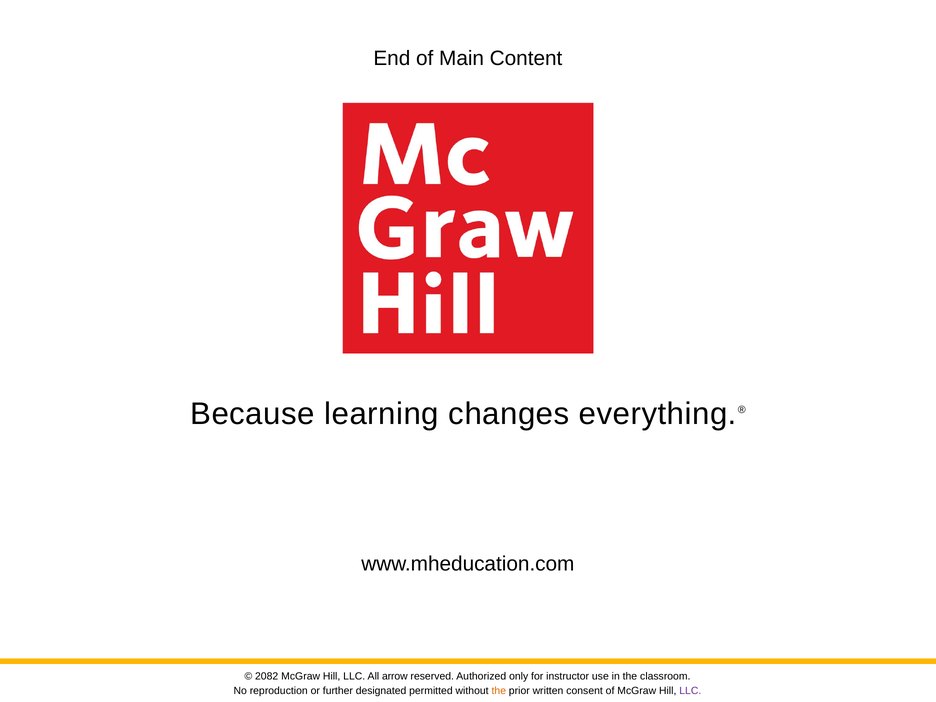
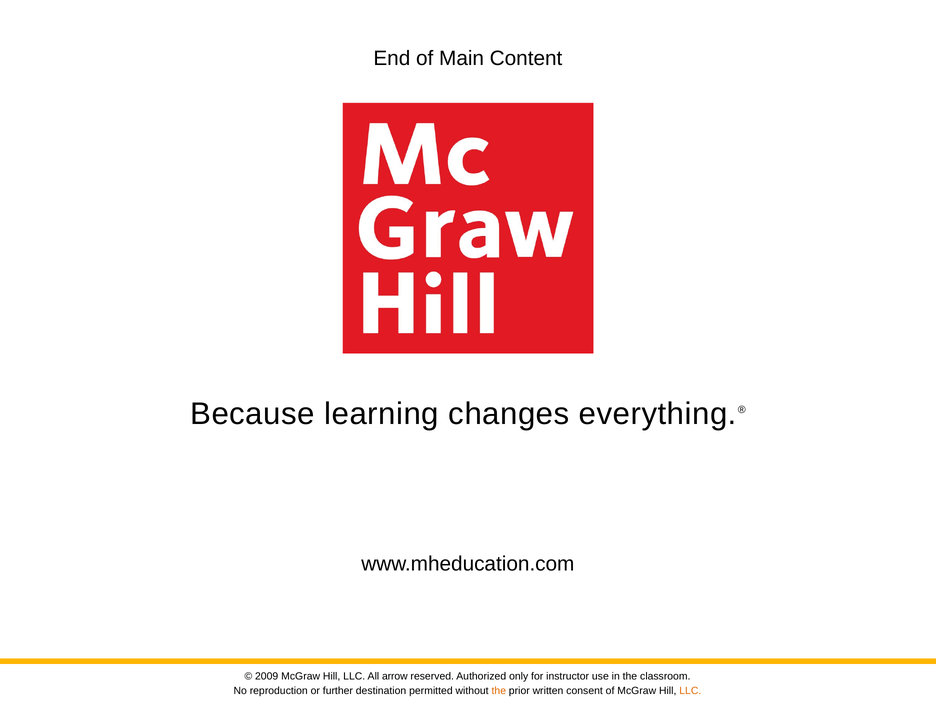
2082: 2082 -> 2009 (267, 676)
designated: designated -> destination (381, 691)
LLC colour: purple -> orange (690, 691)
